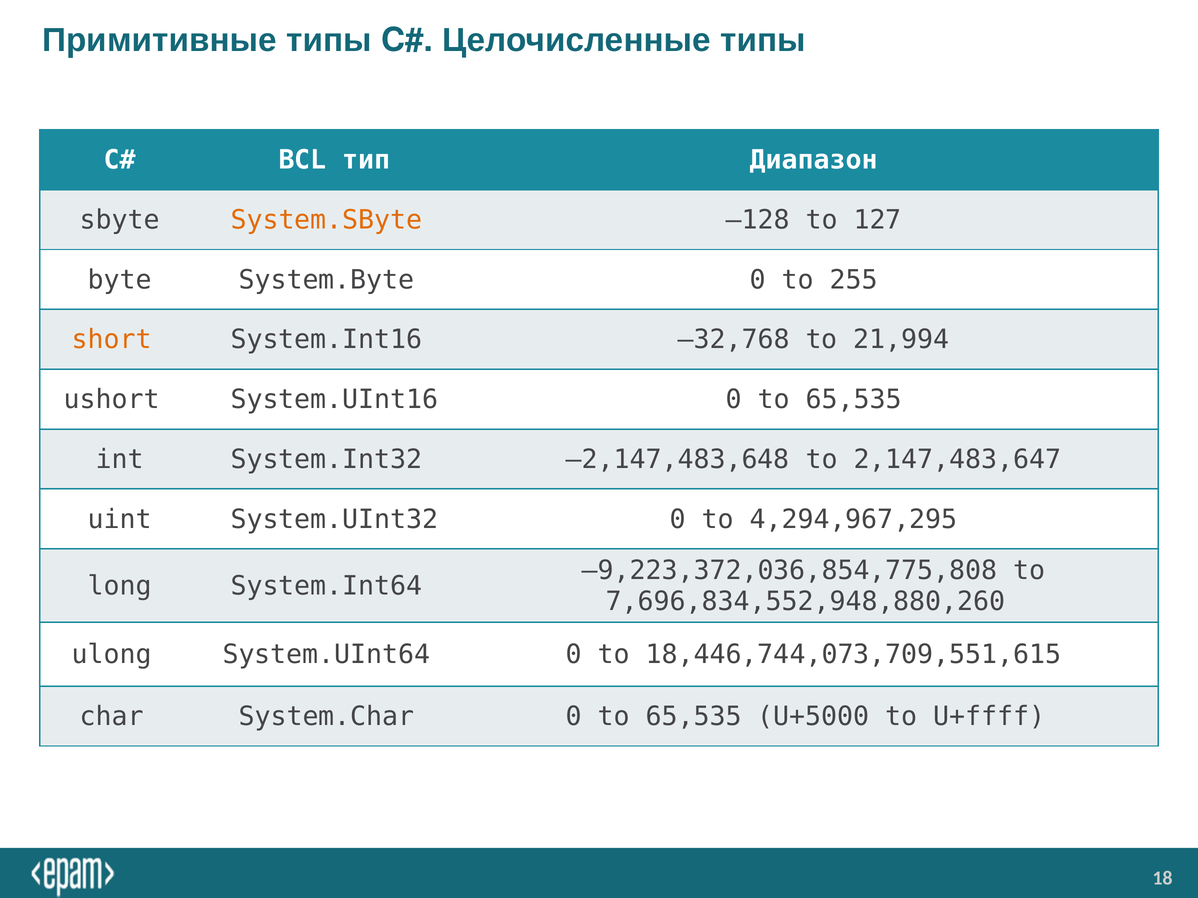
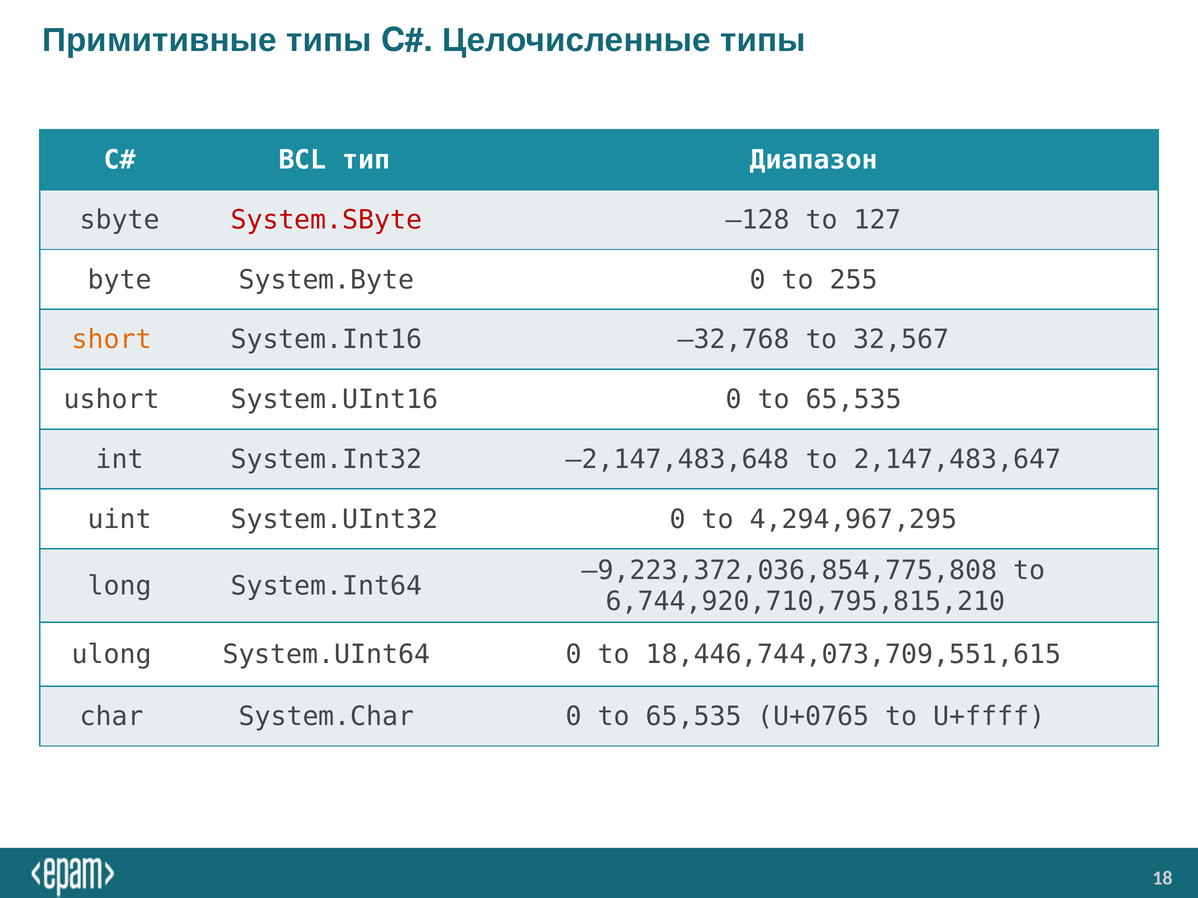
System.SByte colour: orange -> red (326, 220)
21,994: 21,994 -> 32,567 (901, 340)
7,696,834,552,948,880,260: 7,696,834,552,948,880,260 -> 6,744,920,710,795,815,210 (806, 602)
U+5000: U+5000 -> U+0765 (813, 717)
